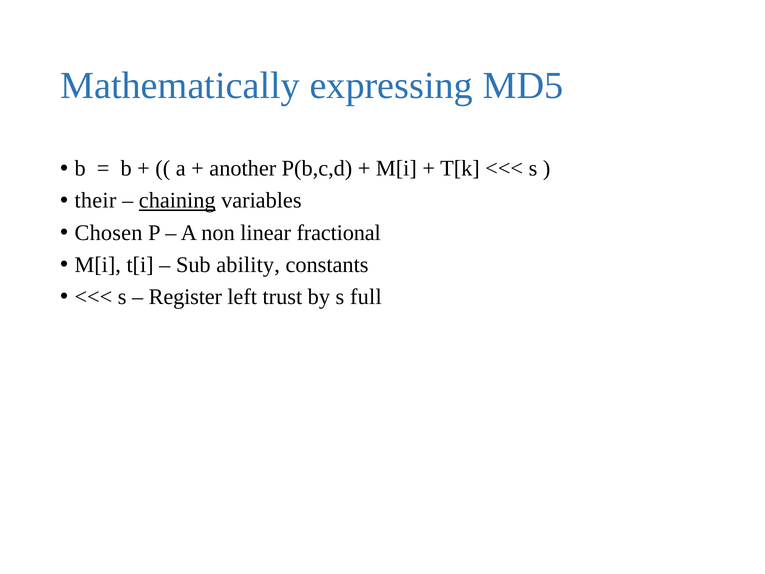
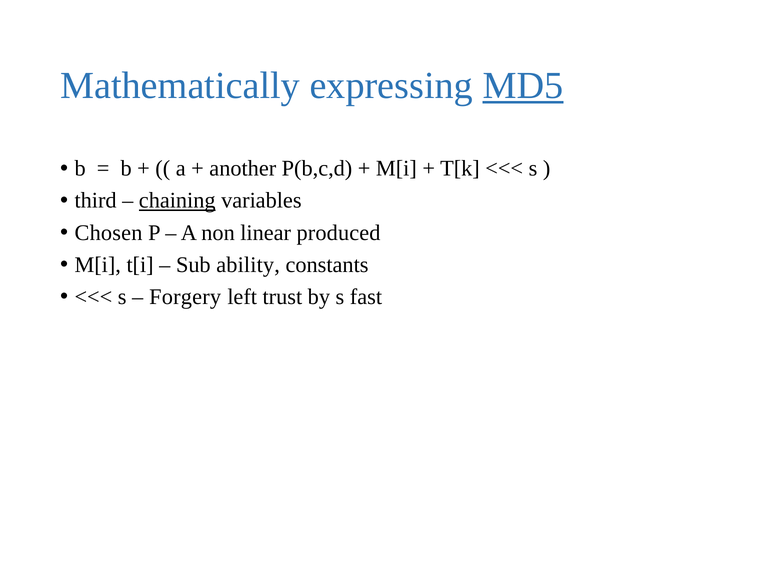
MD5 underline: none -> present (523, 86)
their: their -> third (96, 201)
fractional: fractional -> produced (339, 233)
Register: Register -> Forgery (185, 297)
full: full -> fast (366, 297)
